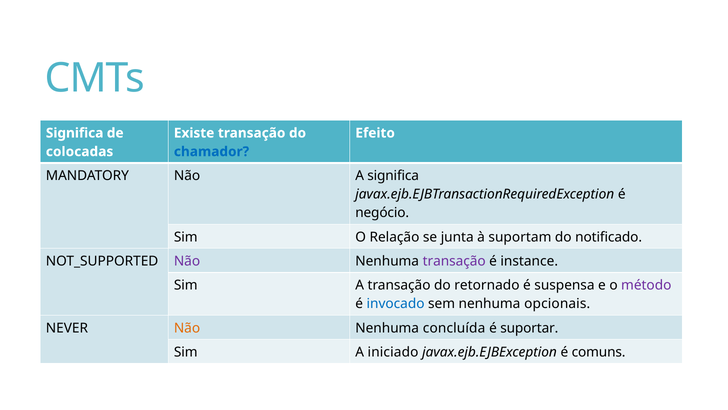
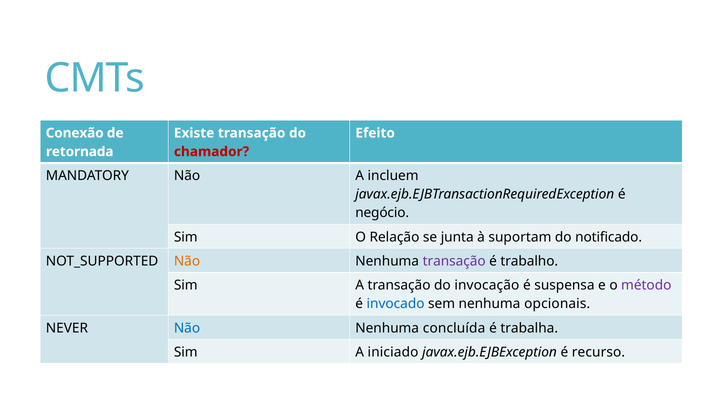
Significa: Significa -> Conexão (75, 133)
colocadas: colocadas -> retornada (80, 151)
chamador colour: blue -> red (212, 151)
A significa: significa -> incluem (393, 176)
Não colour: purple -> orange (187, 261)
instance: instance -> trabalho (529, 261)
retornado: retornado -> invocação (487, 285)
Não colour: orange -> blue (187, 328)
suportar: suportar -> trabalha (529, 328)
comuns: comuns -> recurso (598, 352)
